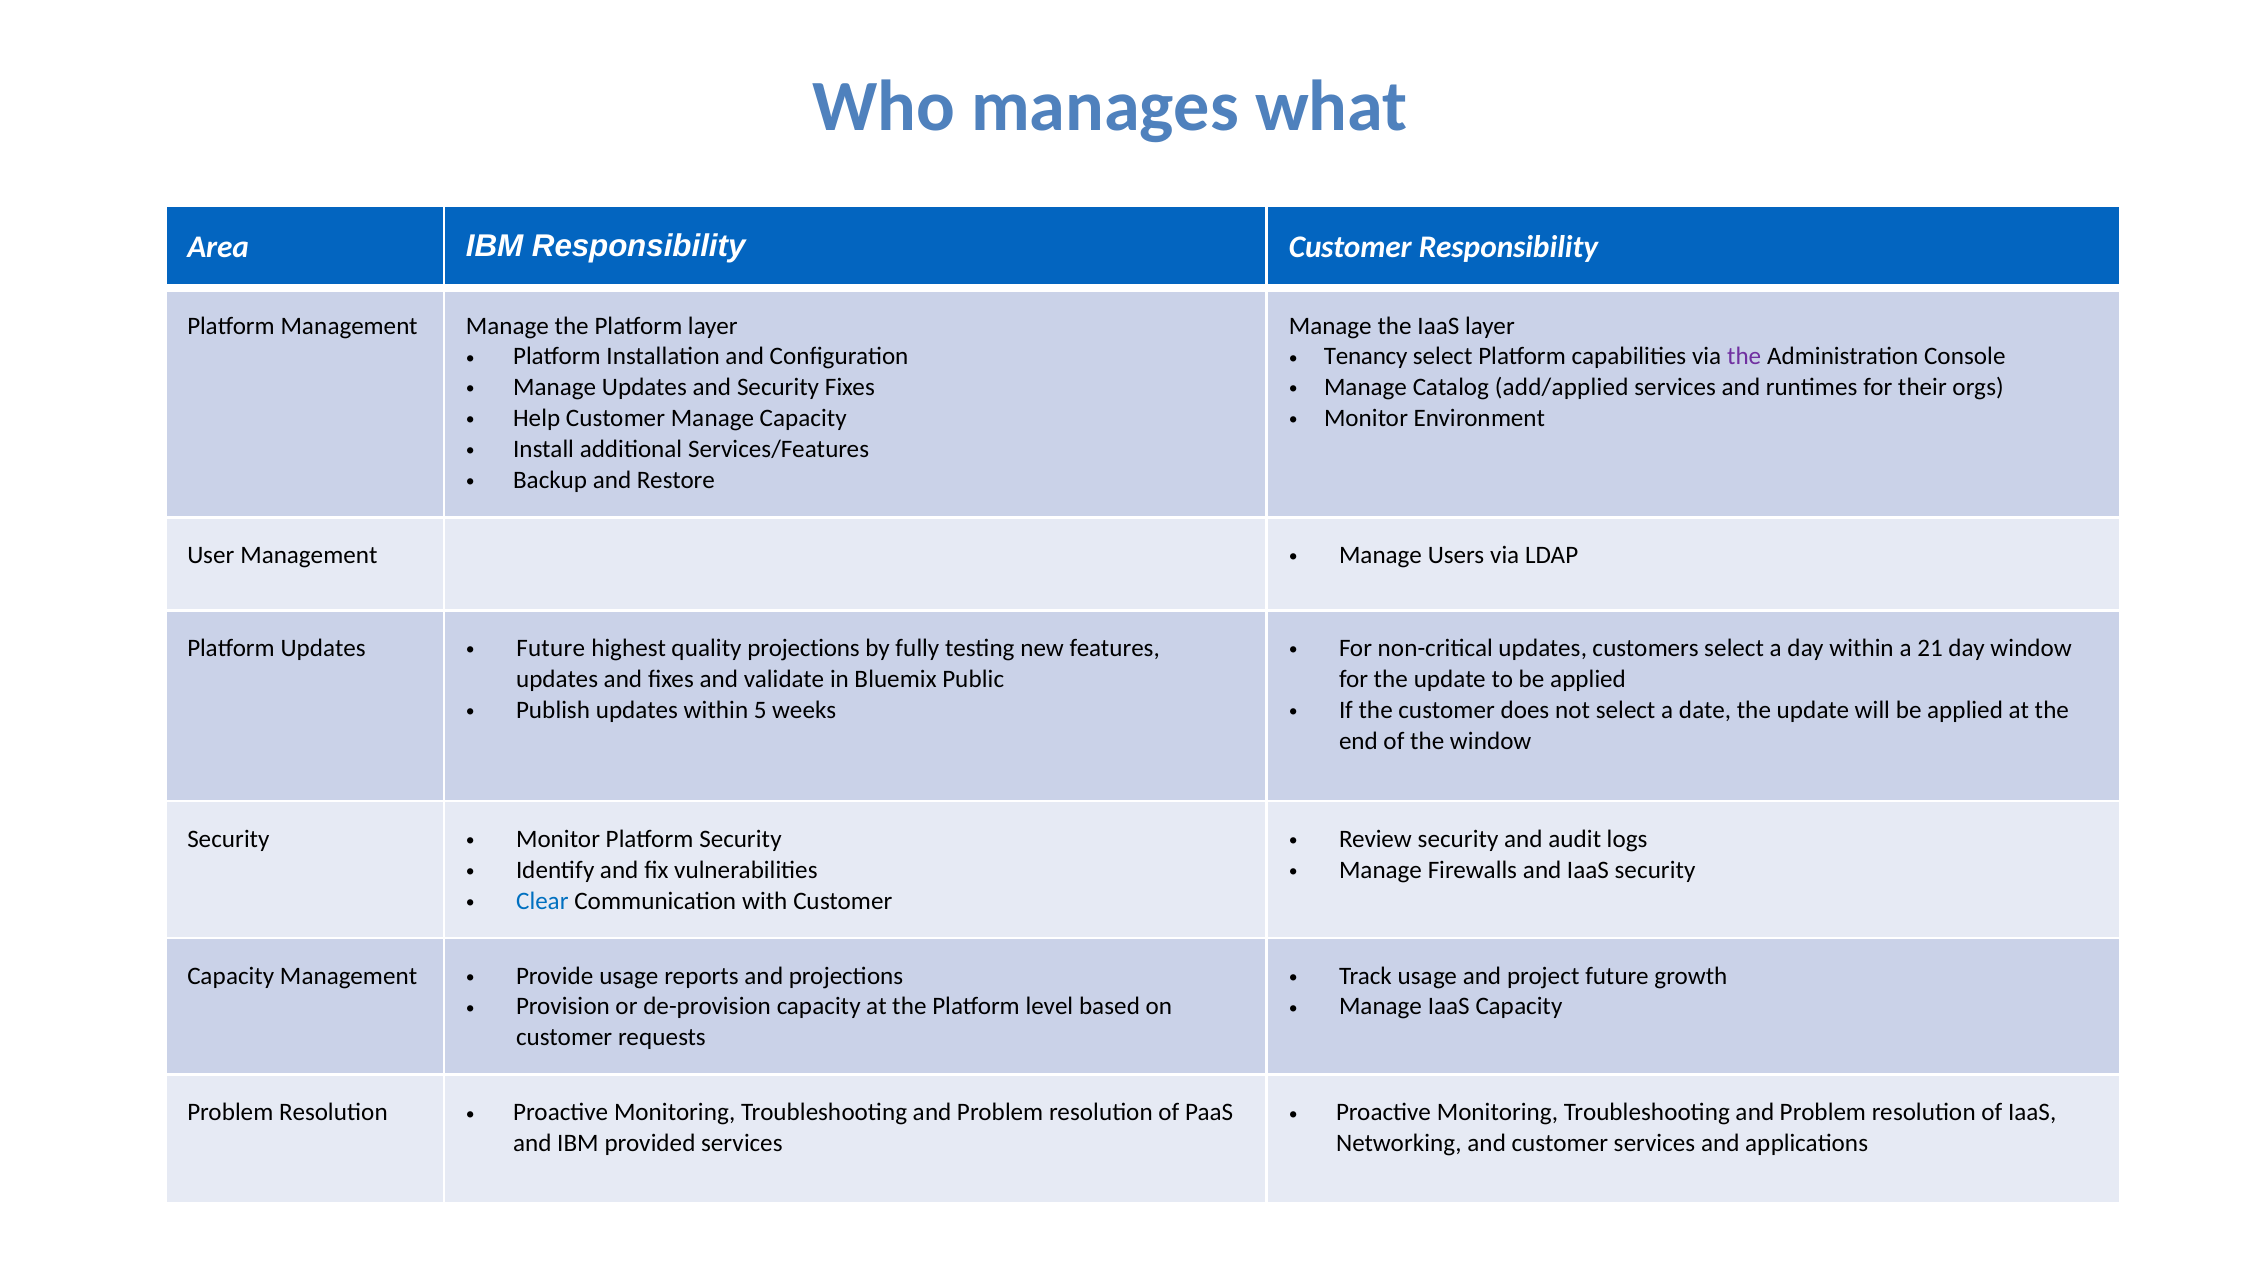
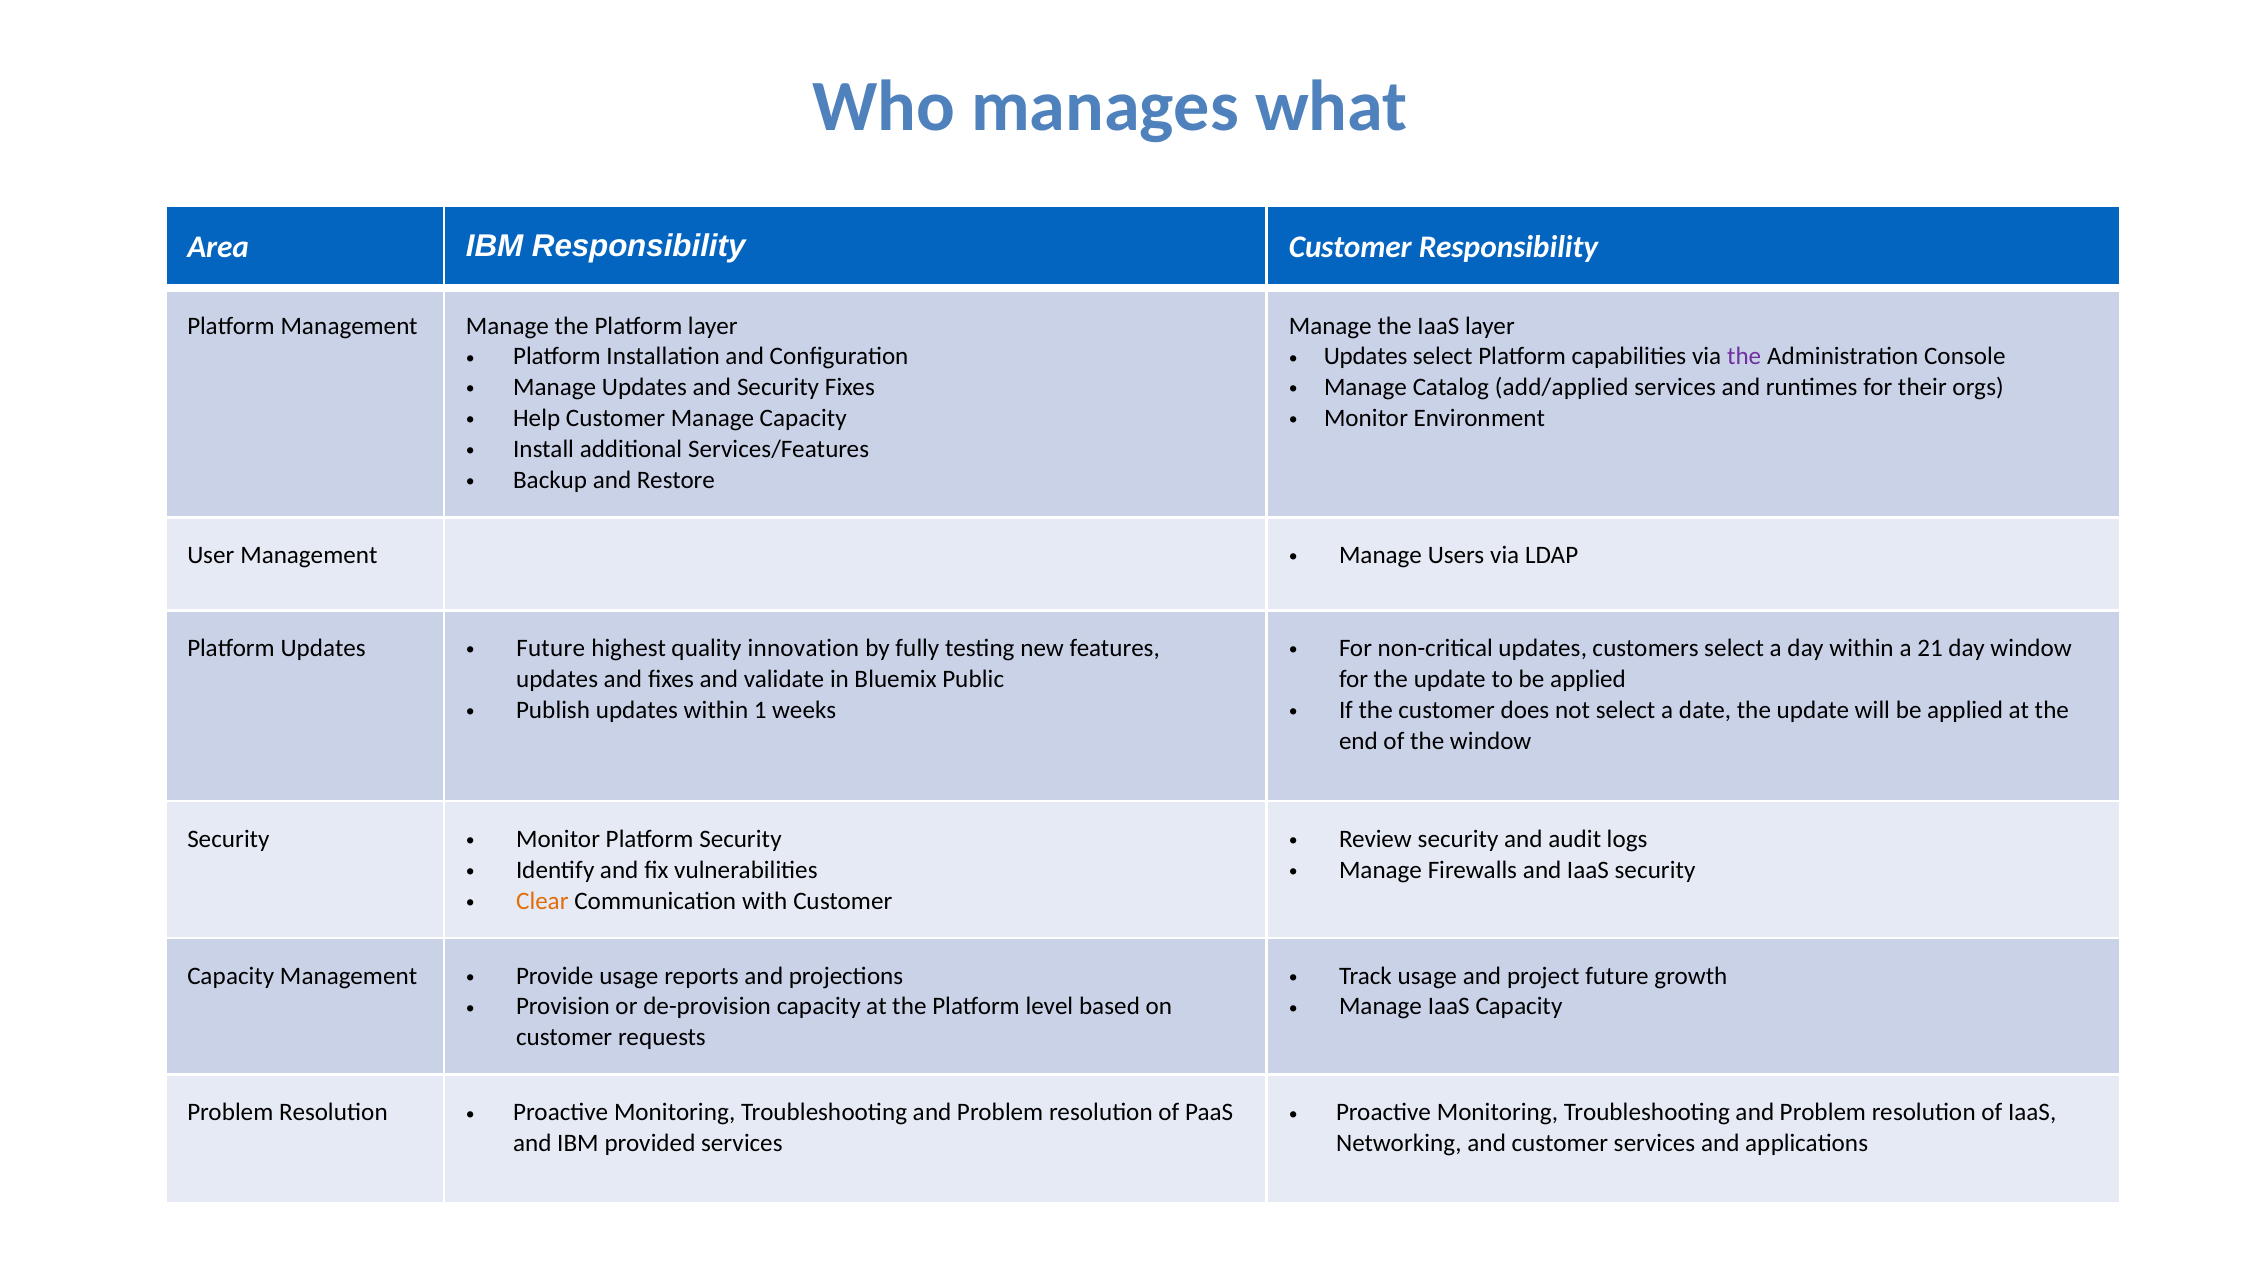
Tenancy: Tenancy -> Updates (1366, 357)
quality projections: projections -> innovation (803, 649)
5: 5 -> 1 (760, 710)
Clear colour: blue -> orange (542, 901)
